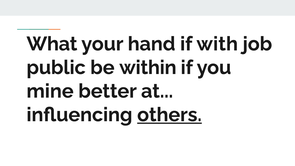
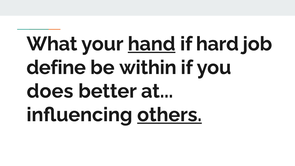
hand underline: none -> present (152, 44)
with: with -> hard (217, 44)
public: public -> define (56, 68)
mine: mine -> does (50, 91)
